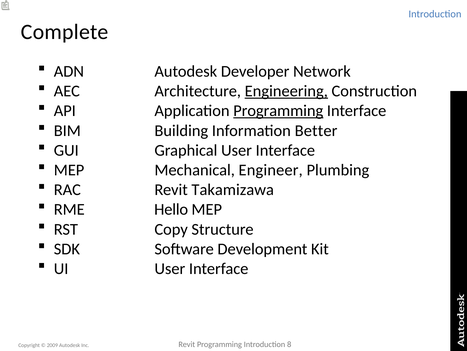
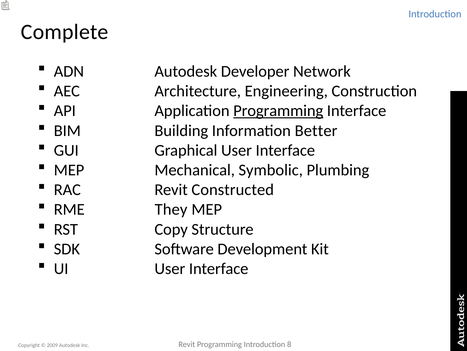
Engineering underline: present -> none (286, 91)
Engineer: Engineer -> Symbolic (271, 170)
Takamizawa: Takamizawa -> Constructed (233, 189)
Hello: Hello -> They (171, 209)
